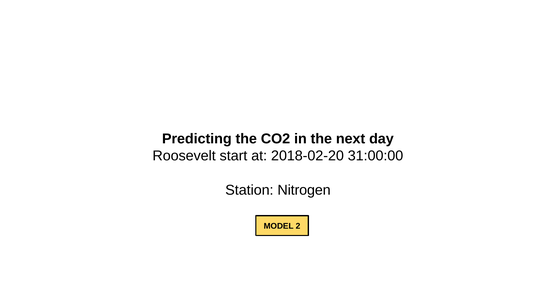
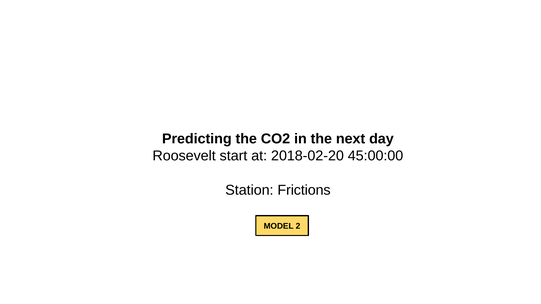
31:00:00: 31:00:00 -> 45:00:00 (376, 156)
Nitrogen: Nitrogen -> Frictions (304, 190)
